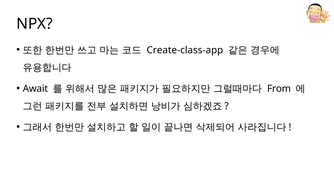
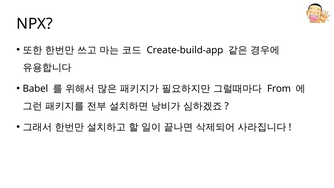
Create-class-app: Create-class-app -> Create-build-app (185, 50)
Await: Await -> Babel (35, 89)
